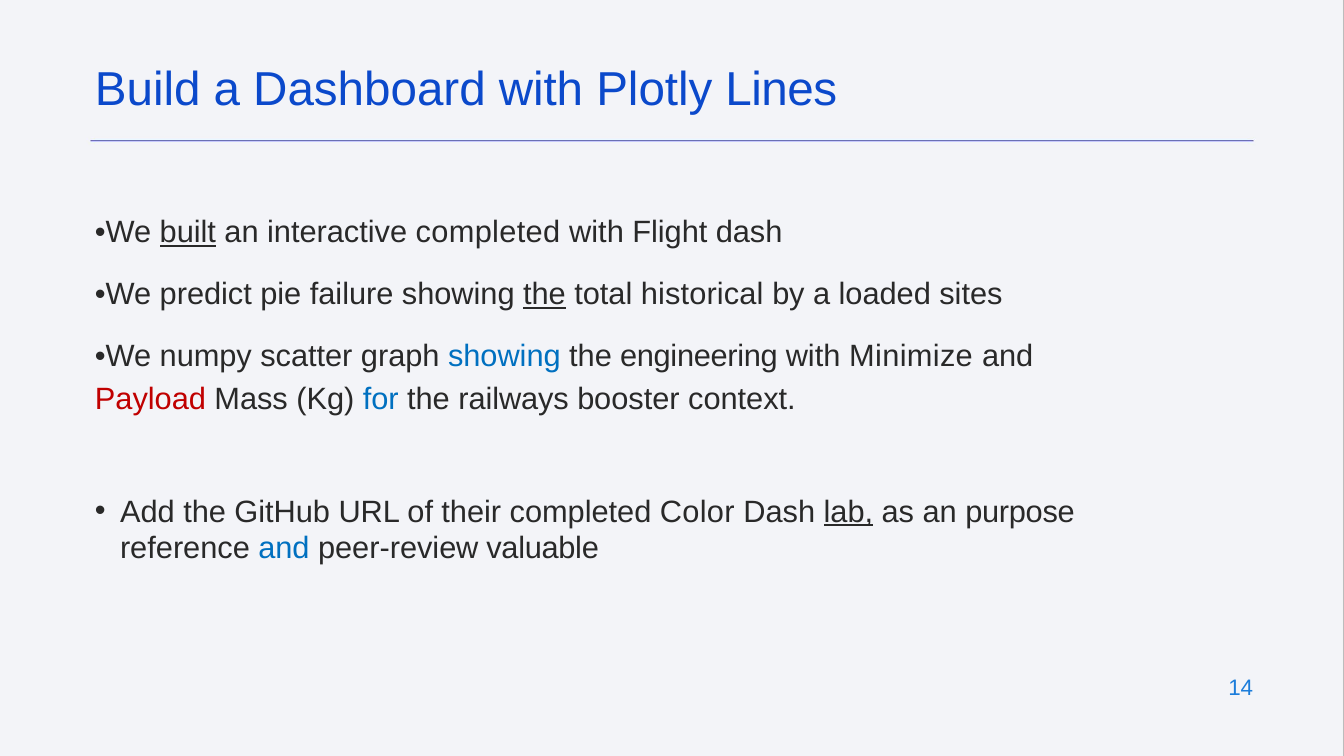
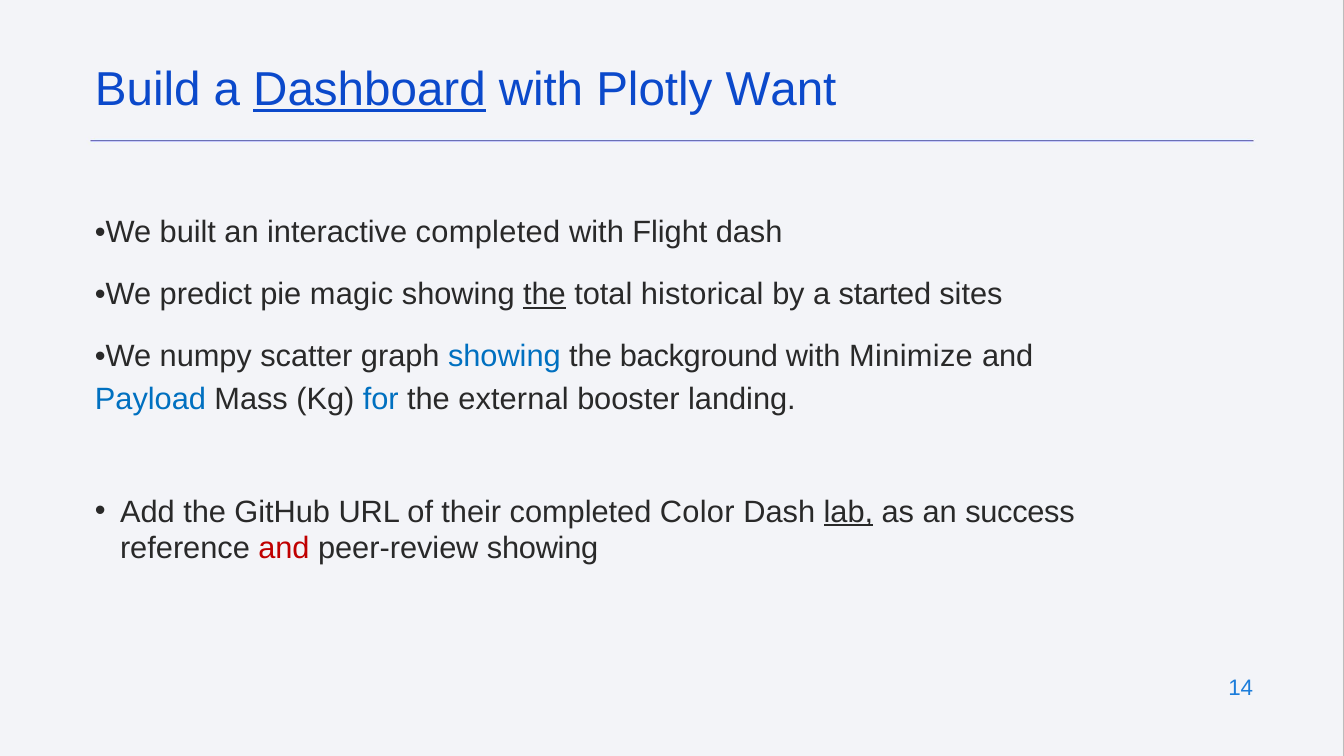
Dashboard underline: none -> present (369, 90)
Lines: Lines -> Want (781, 90)
built underline: present -> none (188, 232)
failure: failure -> magic (352, 294)
loaded: loaded -> started (885, 294)
engineering: engineering -> background (699, 356)
Payload colour: red -> blue (150, 399)
railways: railways -> external (513, 399)
context: context -> landing (742, 399)
purpose: purpose -> success (1020, 512)
and colour: blue -> red (284, 549)
peer-review valuable: valuable -> showing (543, 549)
